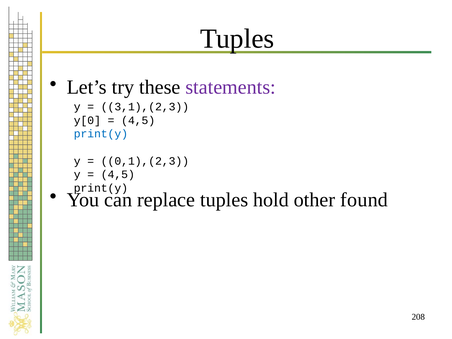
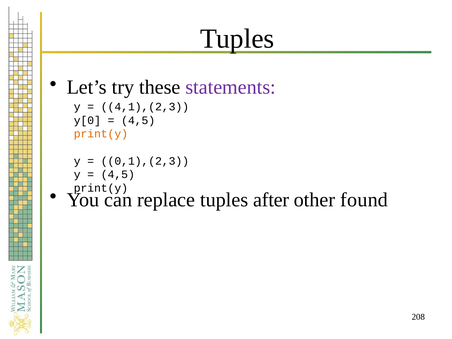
3,1),(2,3: 3,1),(2,3 -> 4,1),(2,3 (145, 107)
print(y colour: blue -> orange (101, 134)
hold: hold -> after (271, 200)
